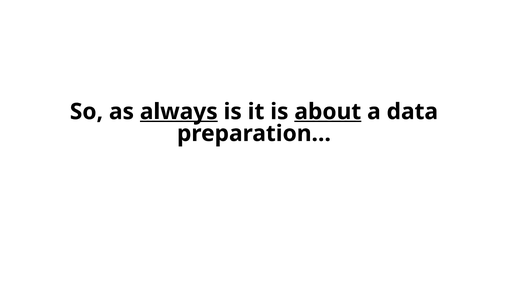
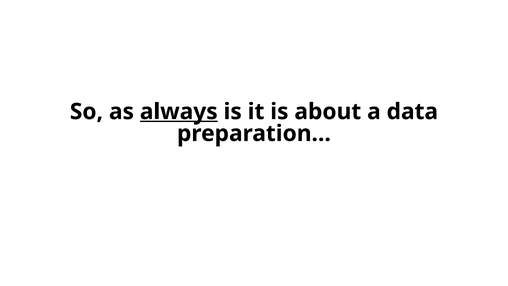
about underline: present -> none (328, 112)
